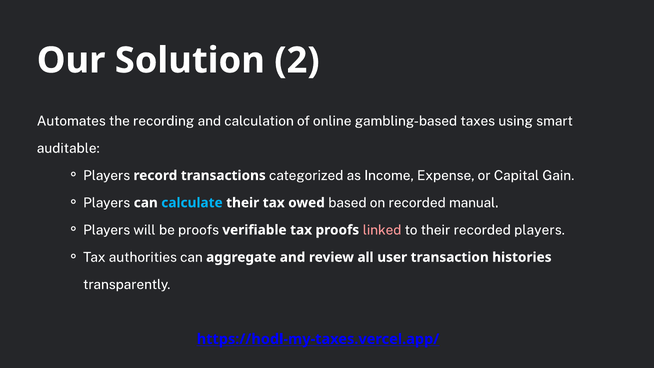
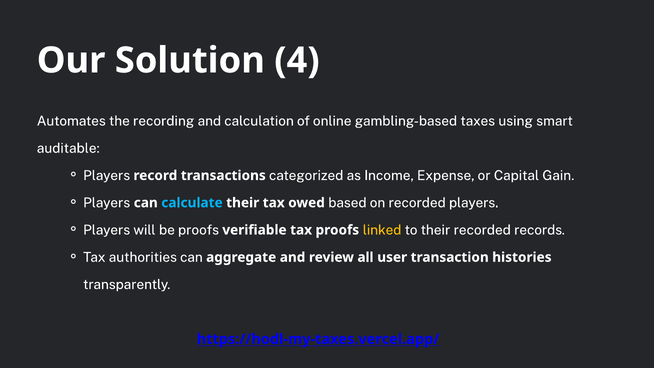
2: 2 -> 4 (297, 60)
recorded manual: manual -> players (474, 203)
linked colour: pink -> yellow (382, 230)
recorded players: players -> records (540, 230)
